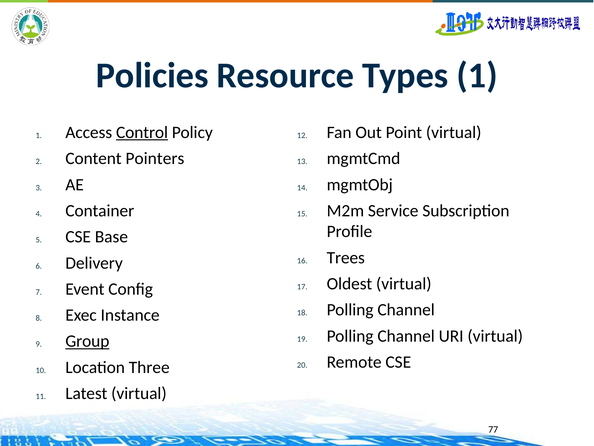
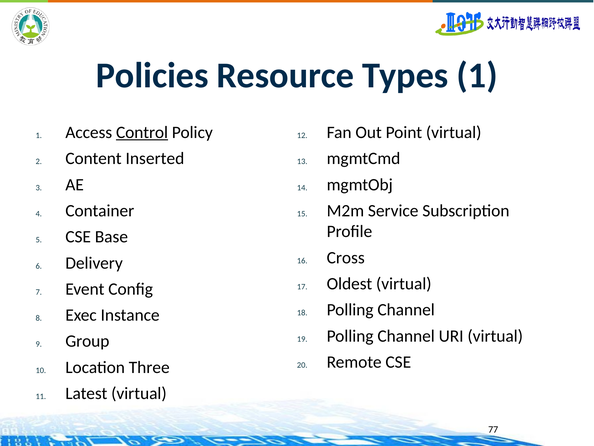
Pointers: Pointers -> Inserted (155, 158)
Trees: Trees -> Cross (346, 257)
Group underline: present -> none (87, 341)
